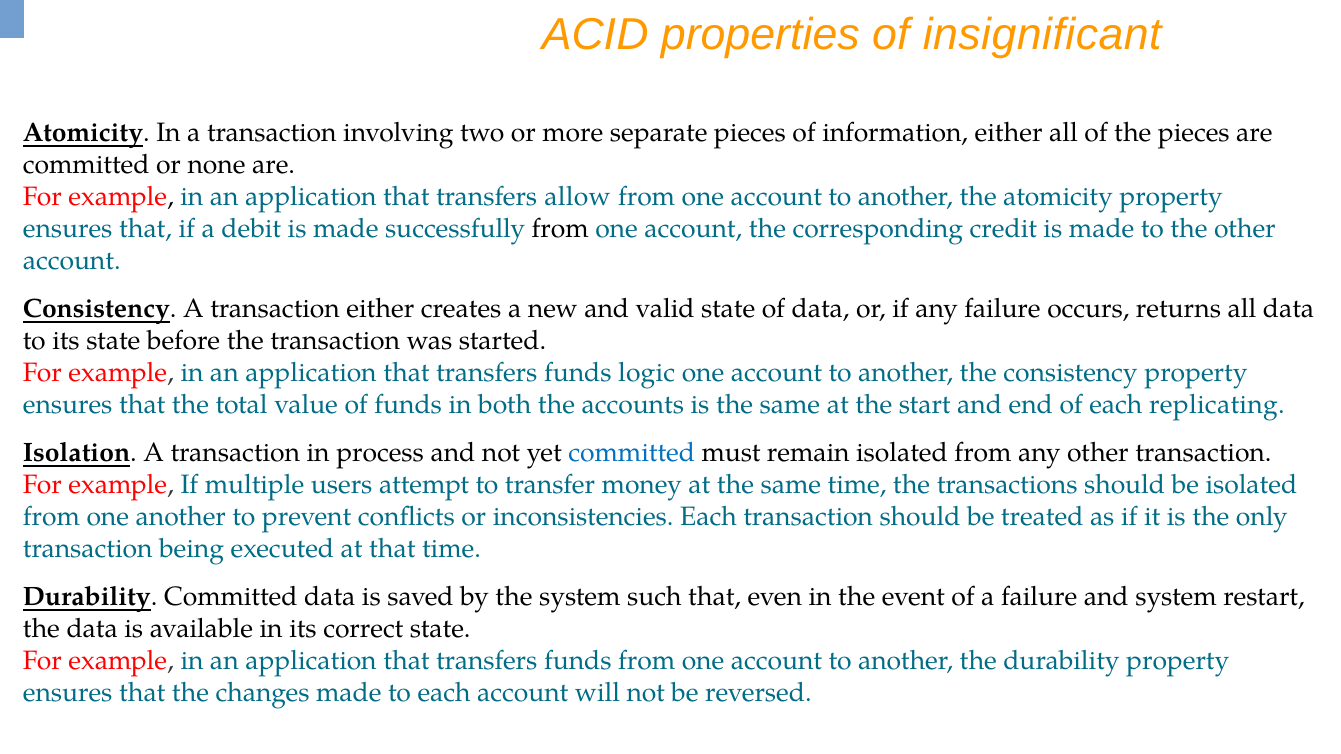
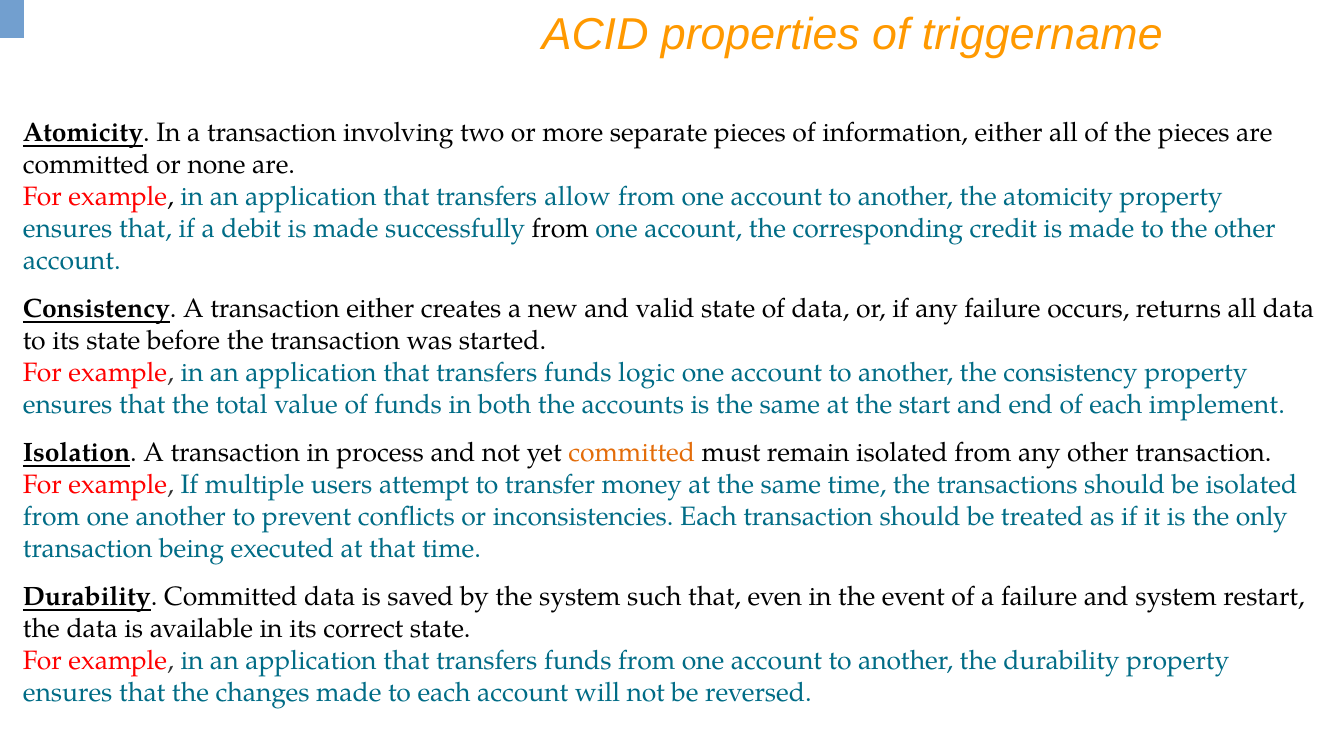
insignificant: insignificant -> triggername (1042, 35)
replicating: replicating -> implement (1217, 405)
committed colour: blue -> orange (632, 453)
